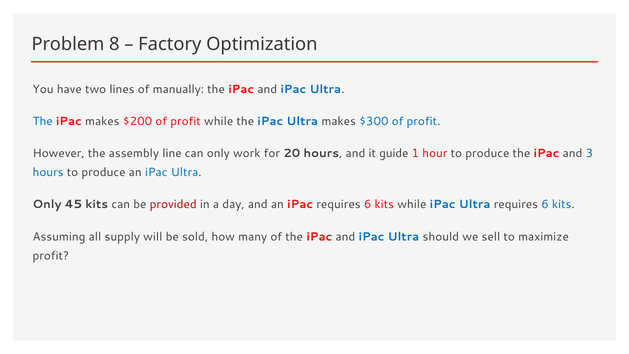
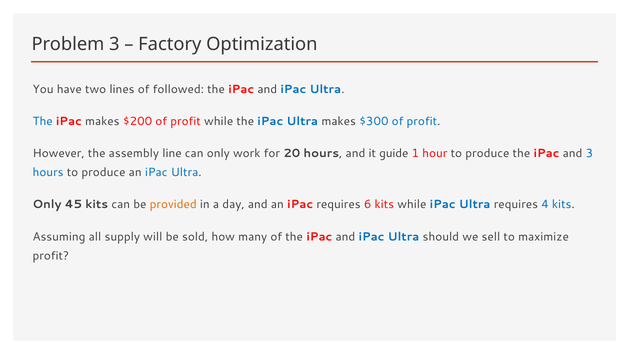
Problem 8: 8 -> 3 (114, 44)
manually: manually -> followed (178, 89)
provided colour: red -> orange (173, 204)
Ultra requires 6: 6 -> 4 (545, 204)
